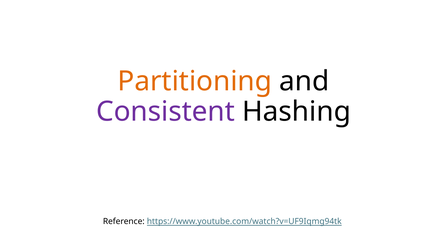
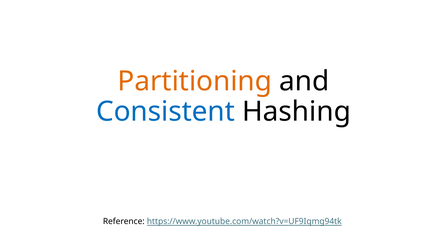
Consistent colour: purple -> blue (166, 112)
